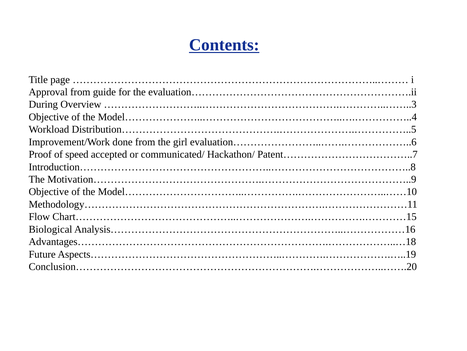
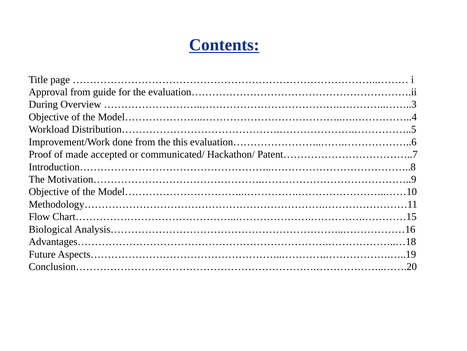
girl: girl -> this (180, 142)
speed: speed -> made (77, 154)
